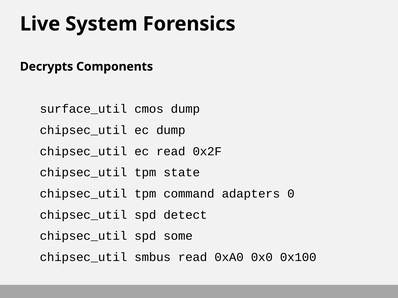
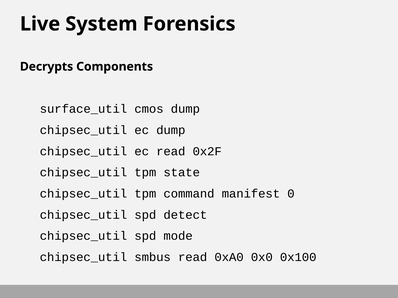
adapters: adapters -> manifest (251, 194)
some: some -> mode (178, 236)
